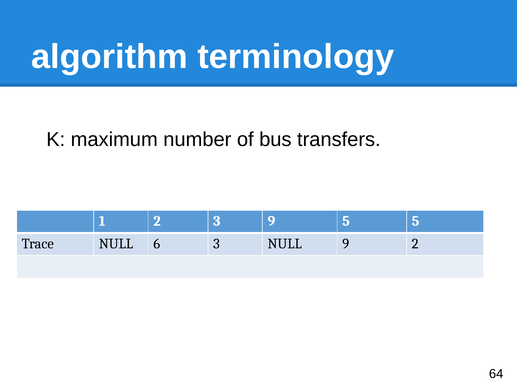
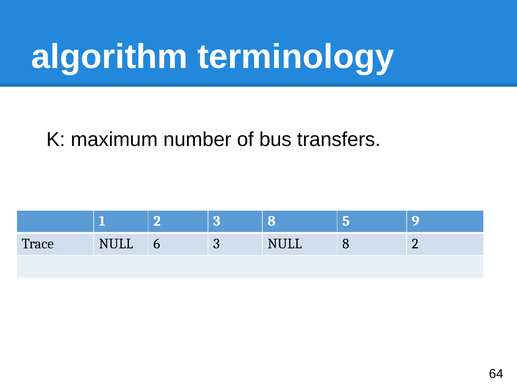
3 9: 9 -> 8 (272, 221)
5 5: 5 -> 9 (416, 221)
NULL 9: 9 -> 8 (346, 244)
